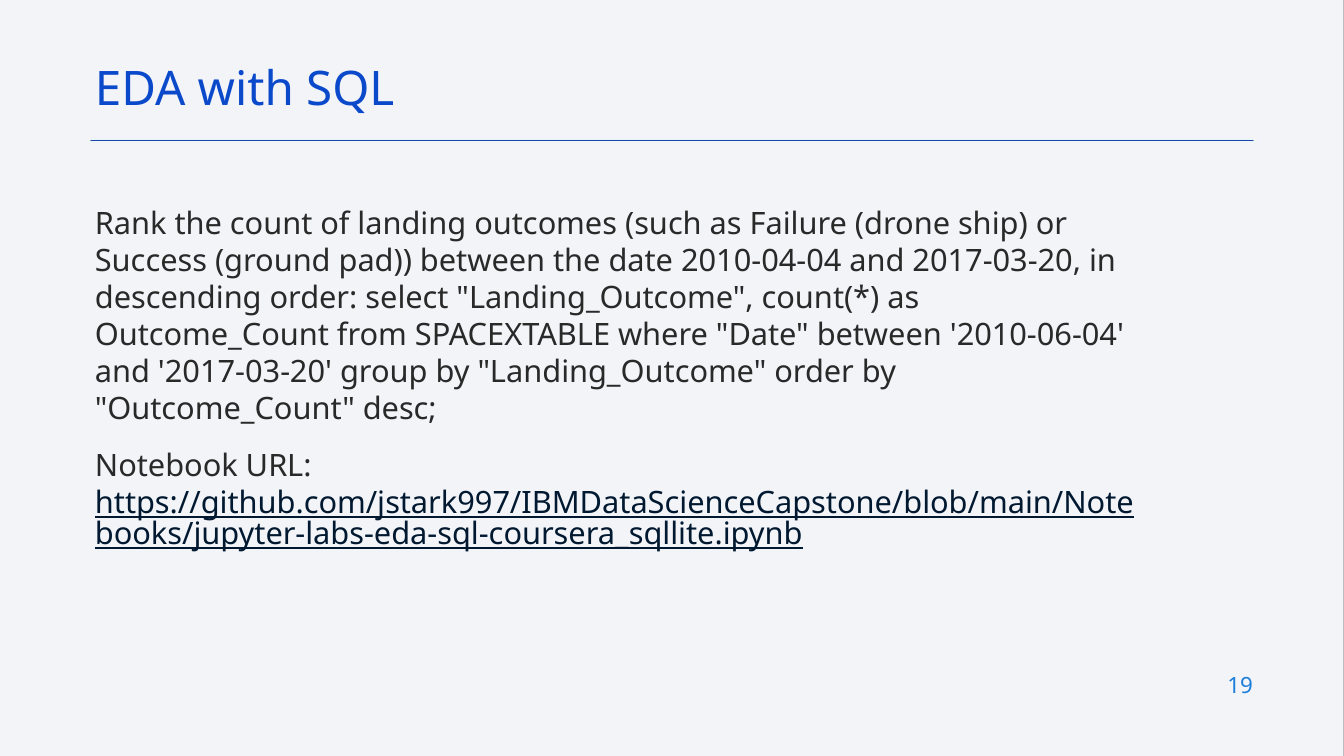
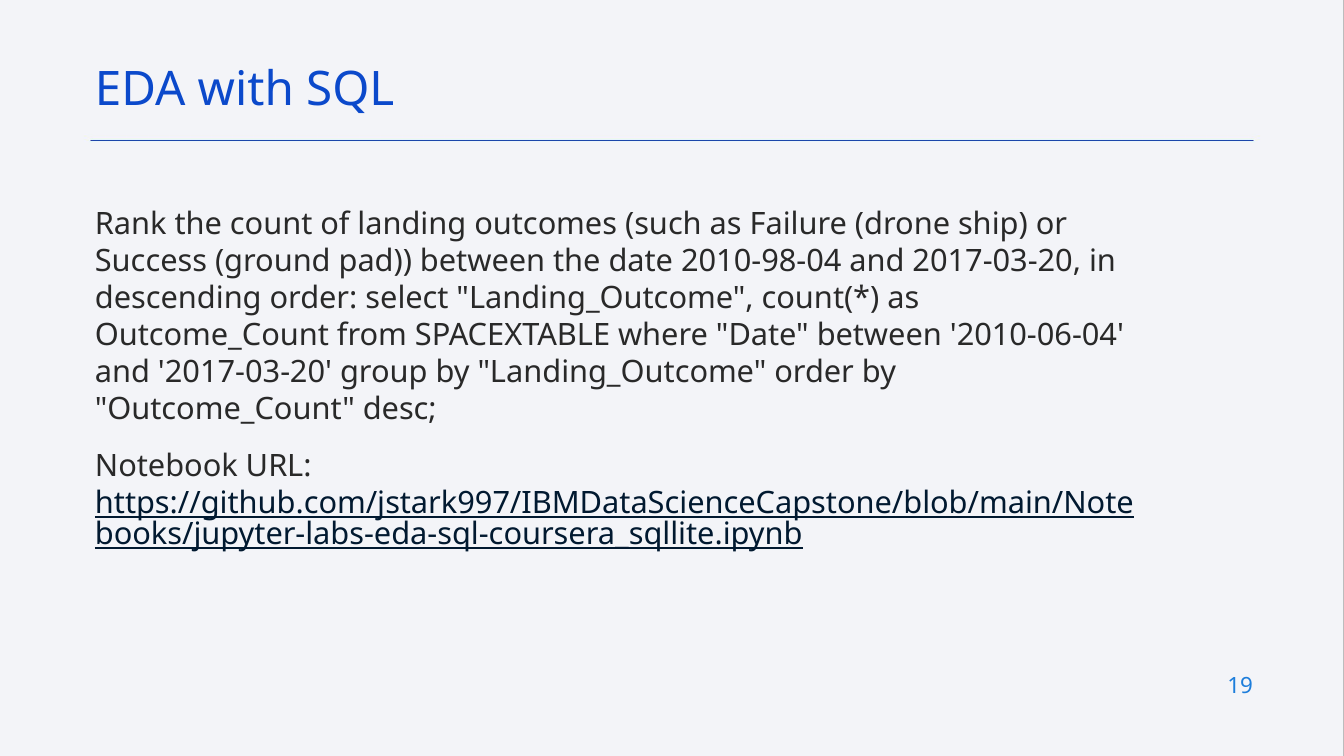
2010-04-04: 2010-04-04 -> 2010-98-04 (761, 262)
